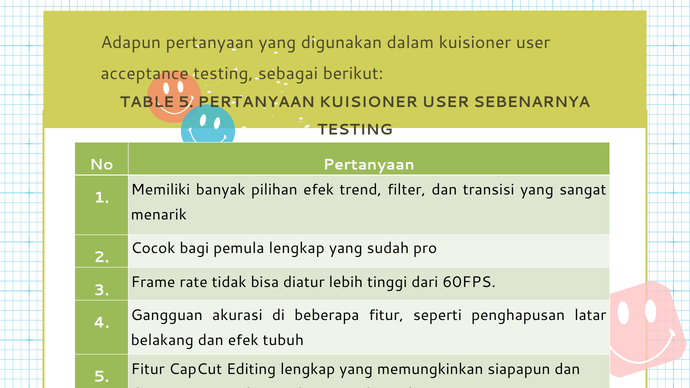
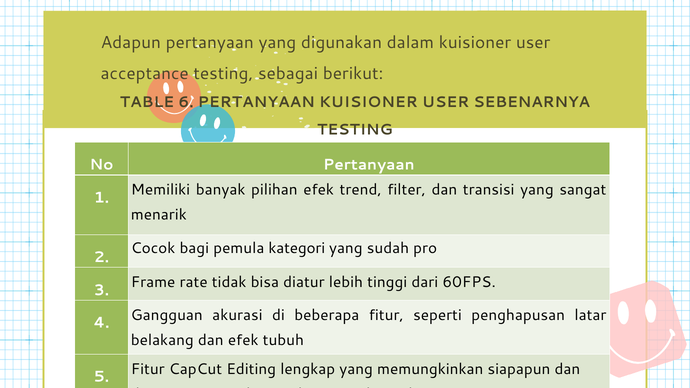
TABLE 5: 5 -> 6 (186, 102)
pemula lengkap: lengkap -> kategori (297, 248)
